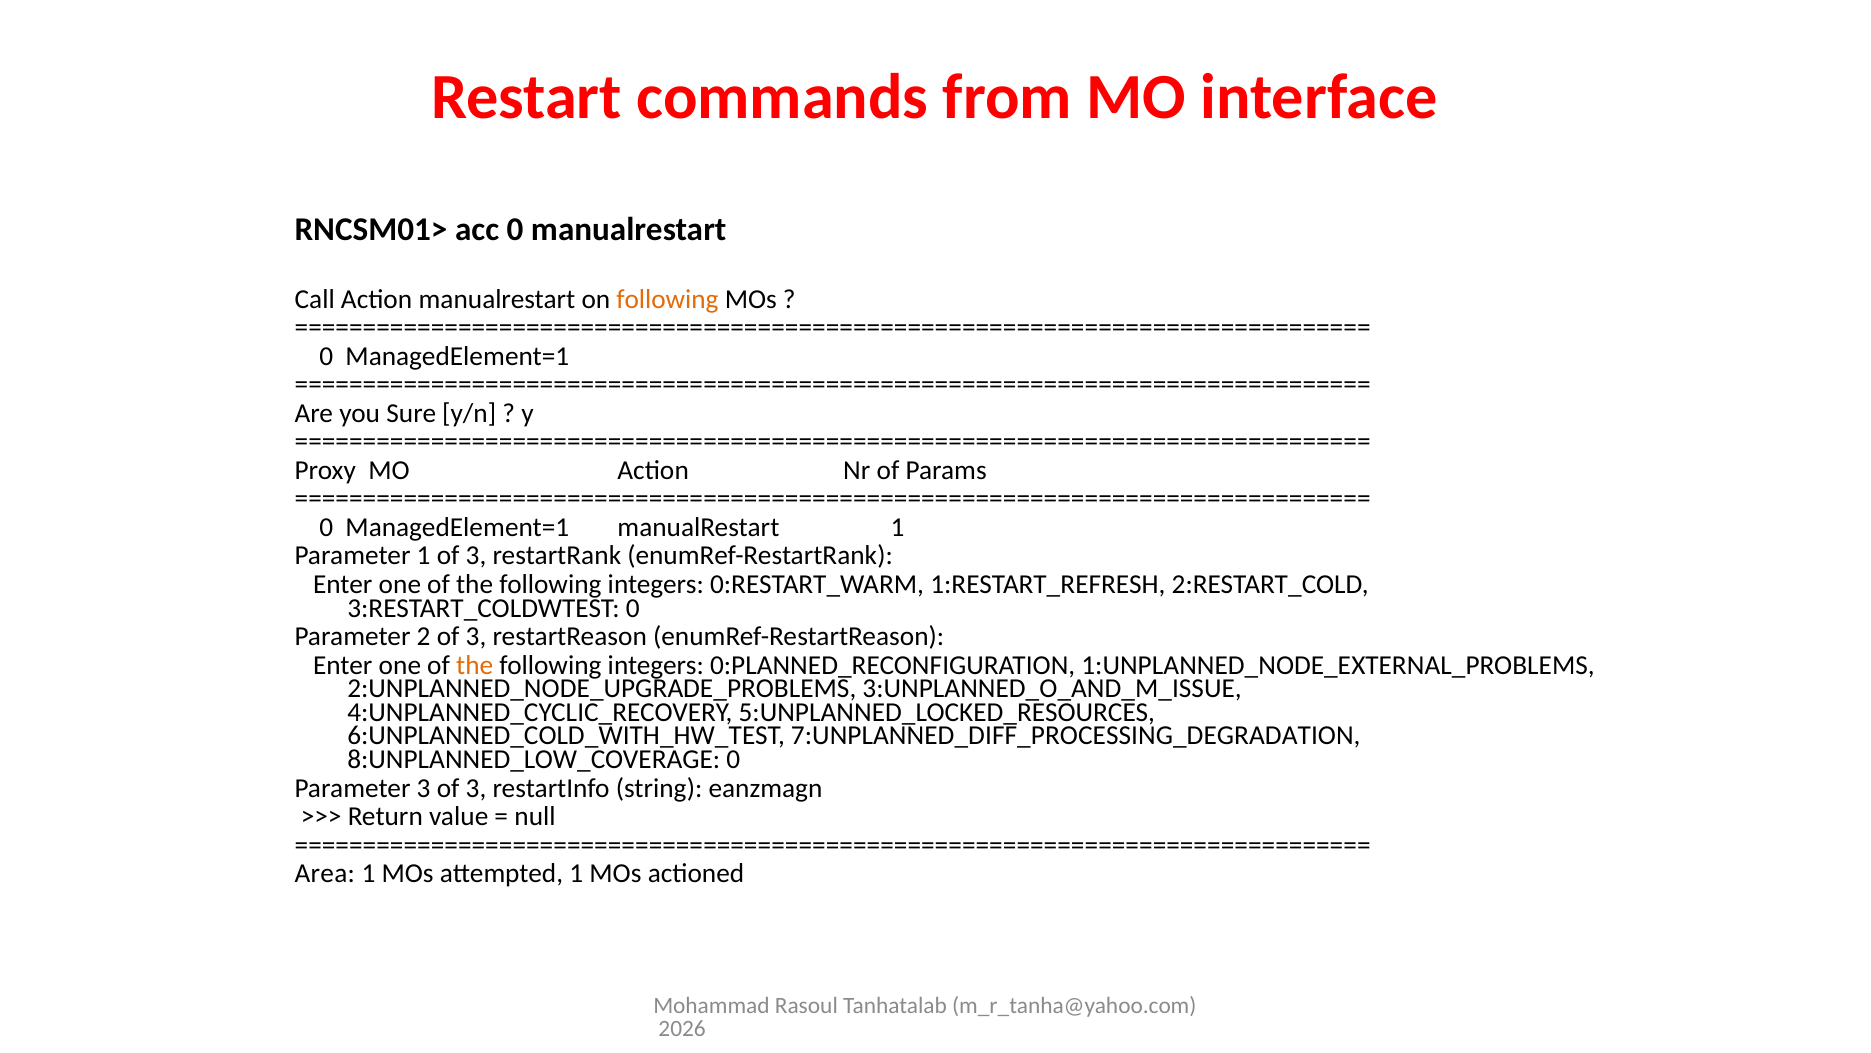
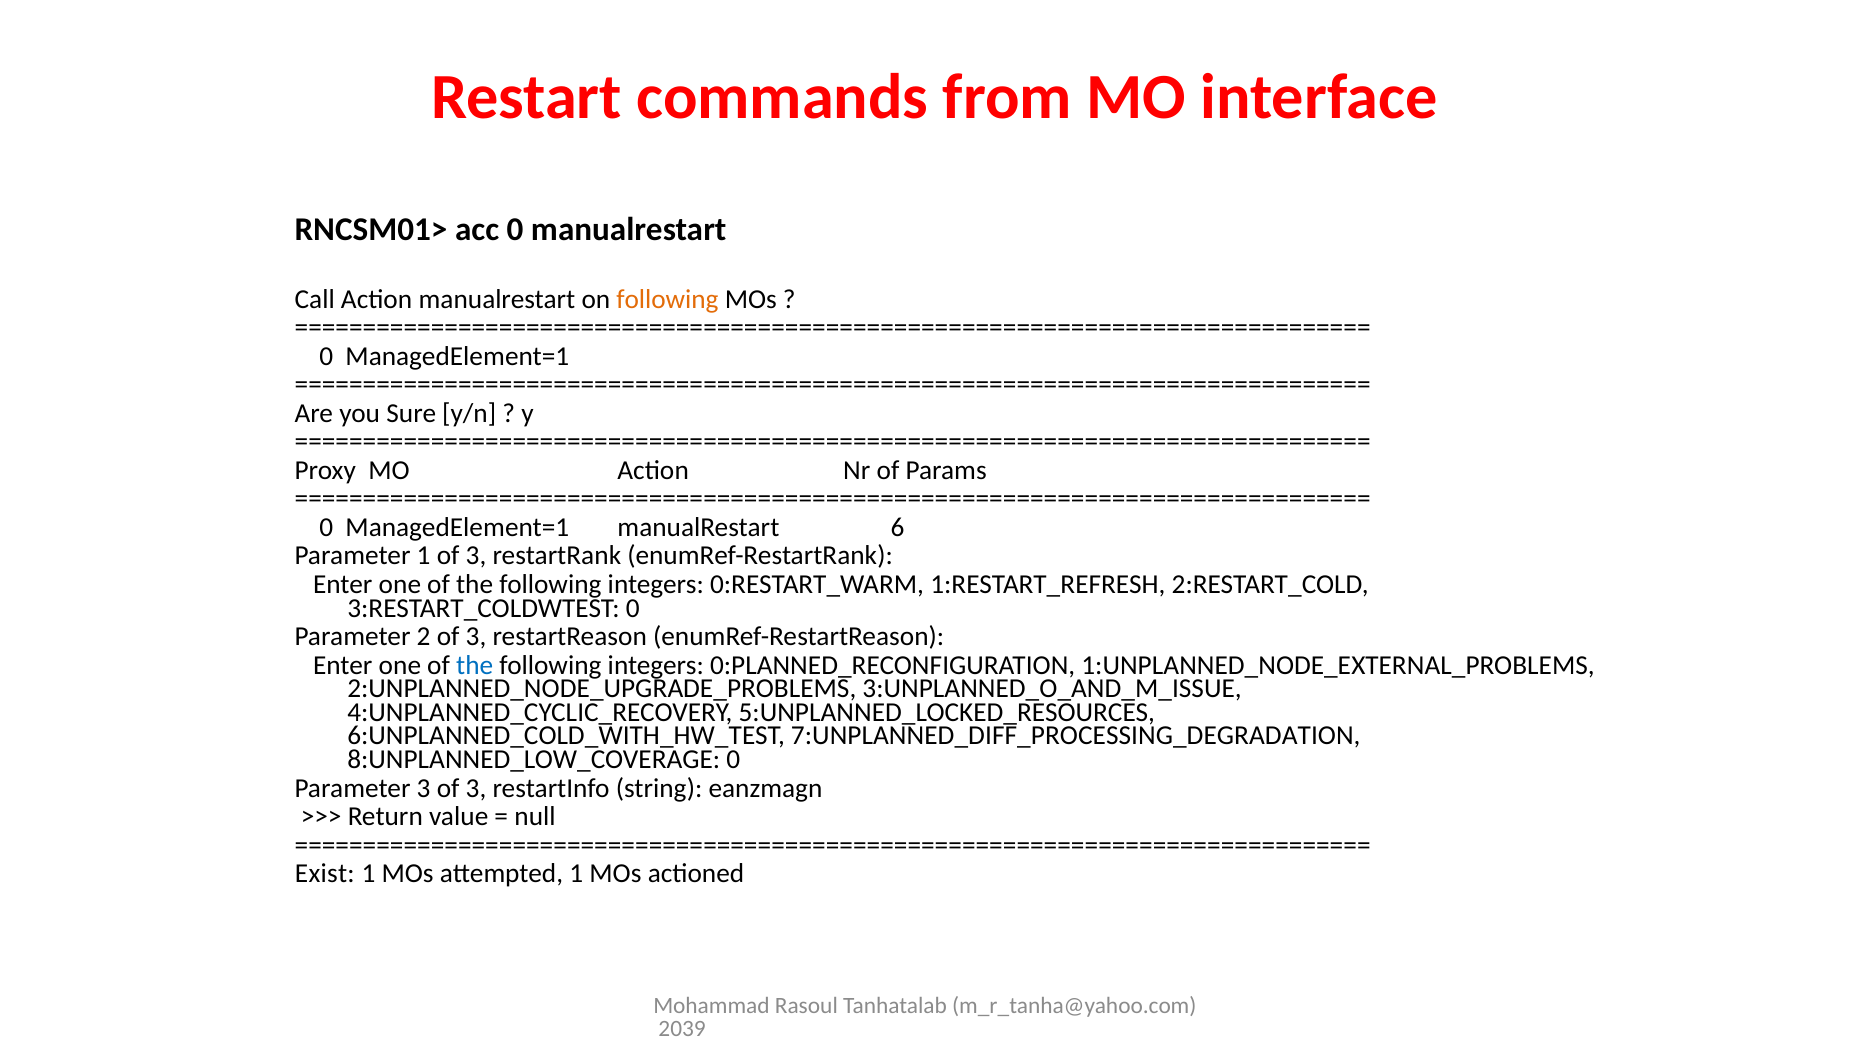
manualRestart 1: 1 -> 6 (898, 527)
the colour: orange -> blue (475, 665)
Area: Area -> Exist (325, 873)
2026: 2026 -> 2039 (682, 1028)
